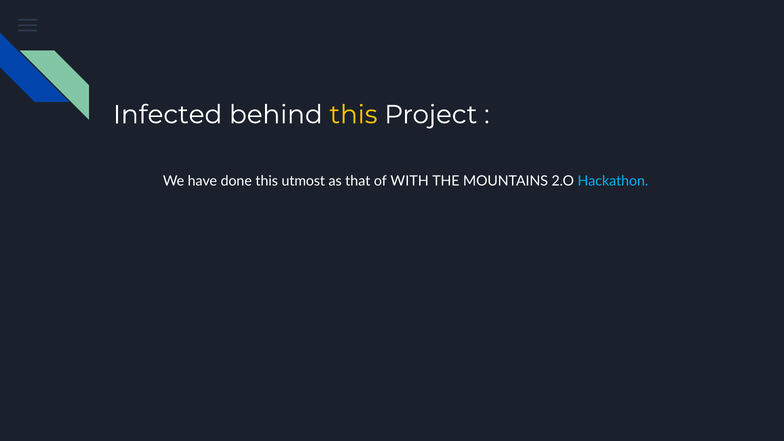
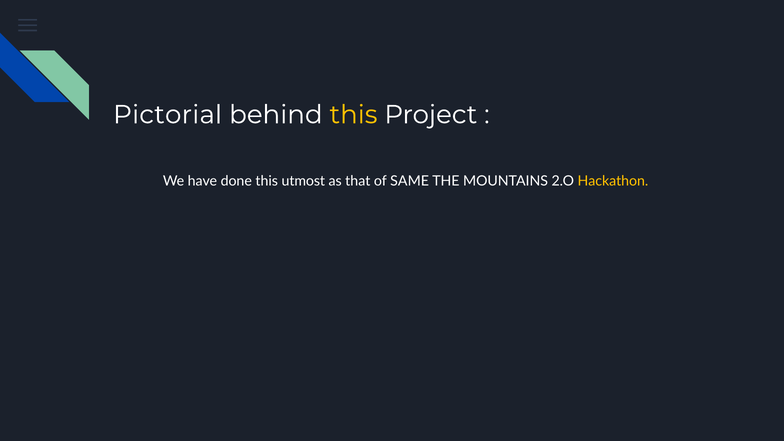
Infected: Infected -> Pictorial (168, 115)
WITH: WITH -> SAME (410, 181)
Hackathon colour: light blue -> yellow (613, 181)
